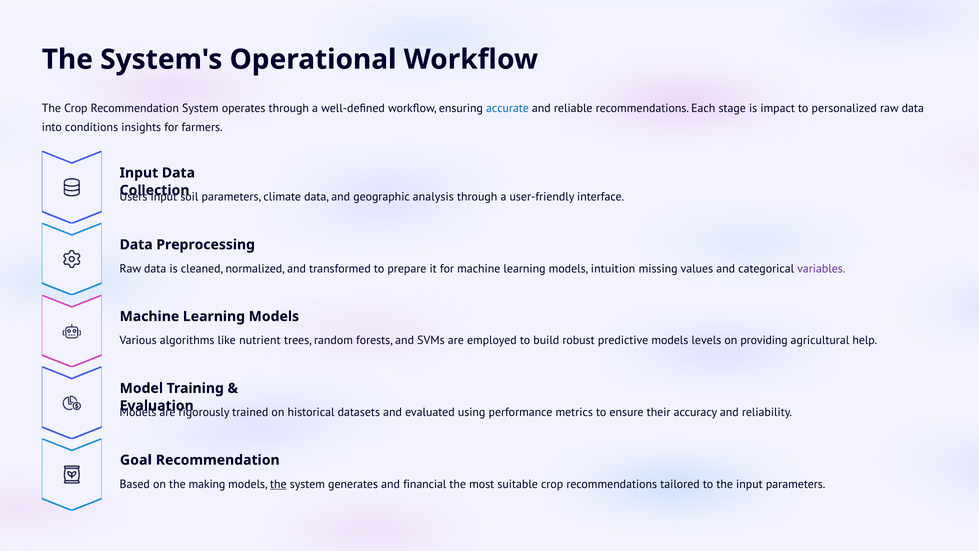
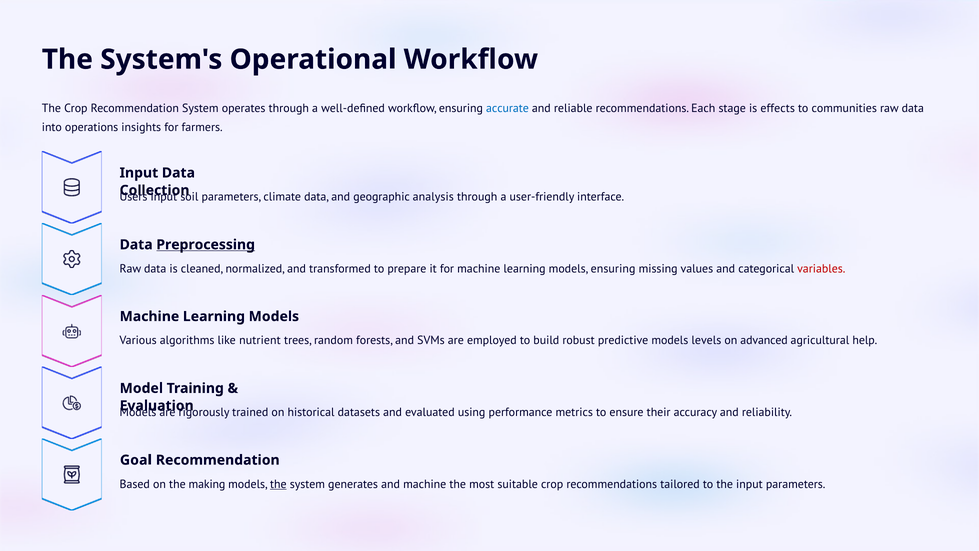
impact: impact -> effects (778, 108)
personalized: personalized -> communities (844, 108)
conditions: conditions -> operations (92, 127)
Preprocessing underline: none -> present (206, 245)
models intuition: intuition -> ensuring (613, 269)
variables colour: purple -> red (821, 269)
providing: providing -> advanced (764, 340)
and financial: financial -> machine (425, 484)
